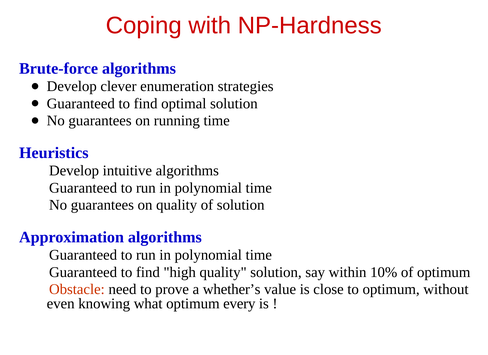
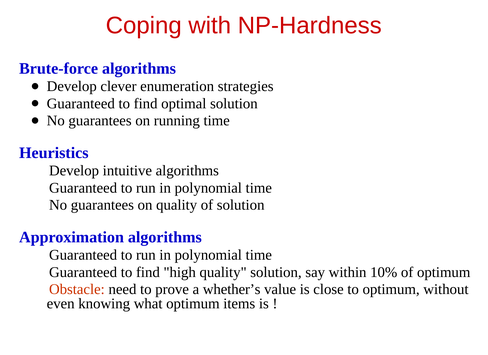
every: every -> items (239, 303)
